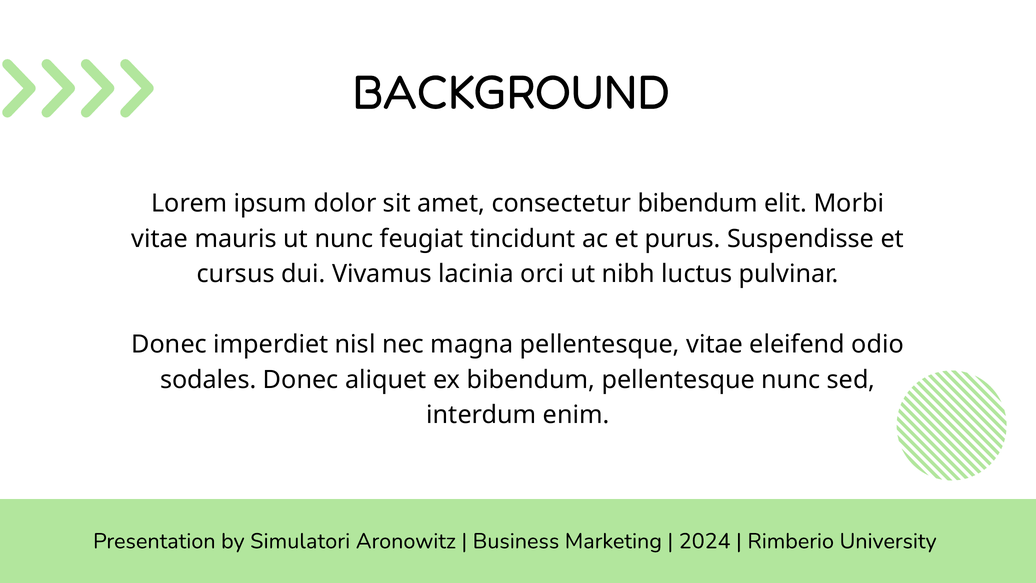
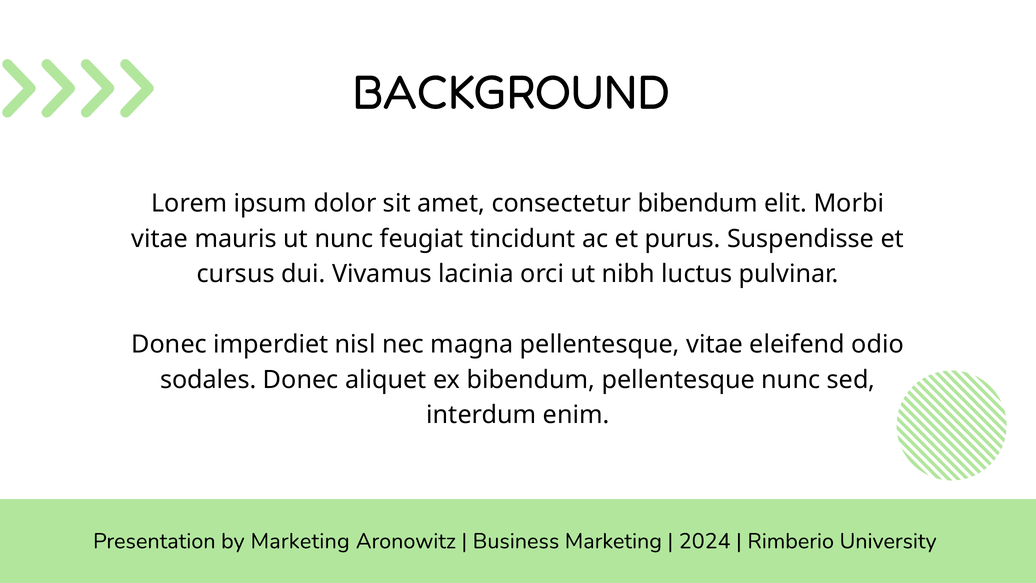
by Simulatori: Simulatori -> Marketing (300, 541)
